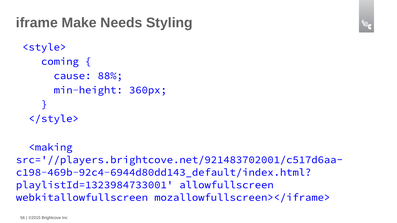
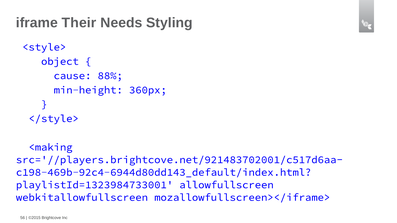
Make: Make -> Their (79, 23)
coming: coming -> object (60, 61)
